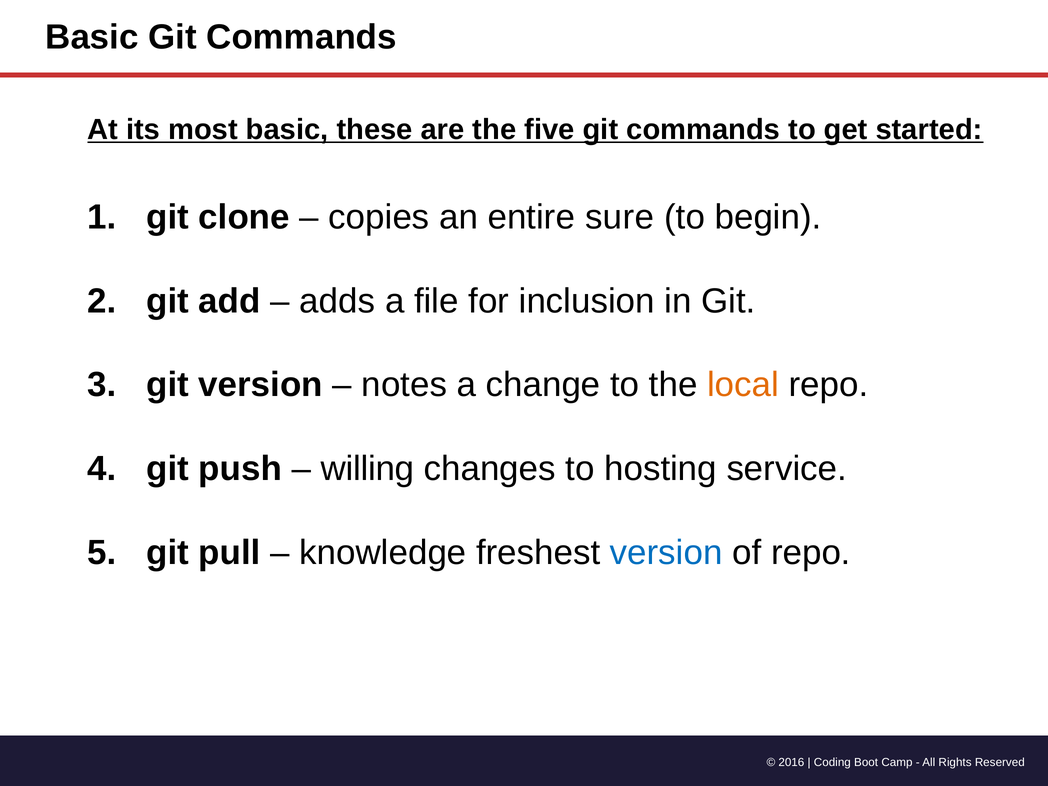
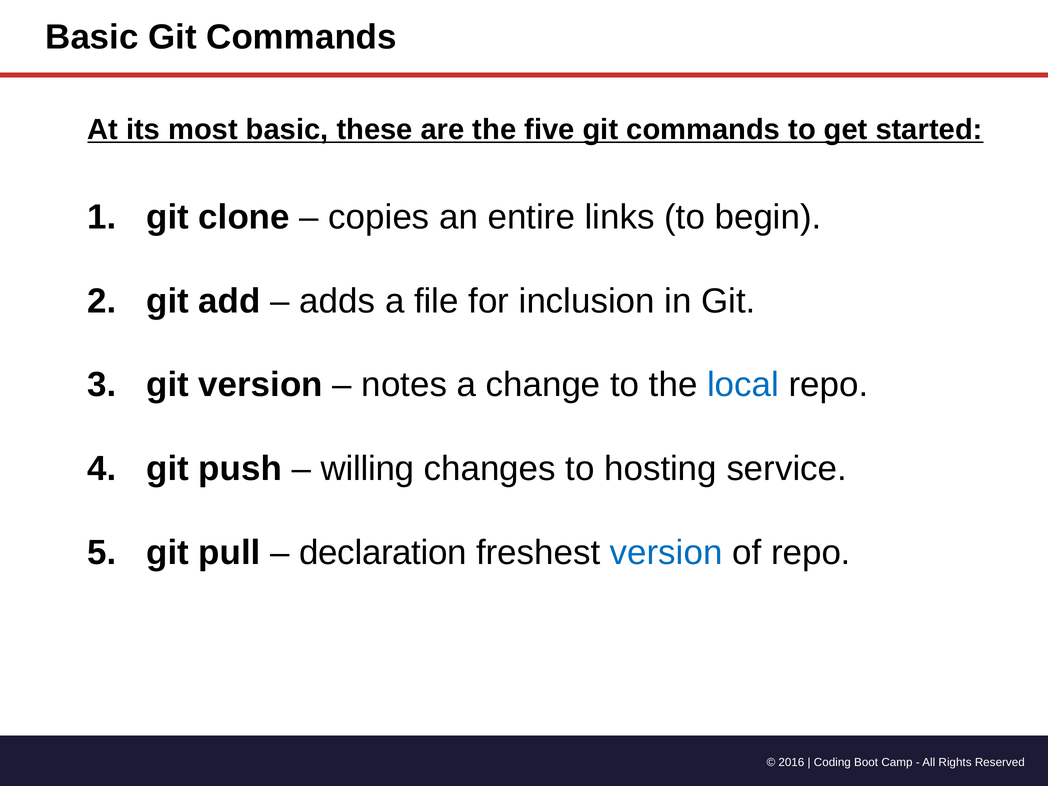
sure: sure -> links (620, 217)
local colour: orange -> blue (743, 385)
knowledge: knowledge -> declaration (383, 553)
